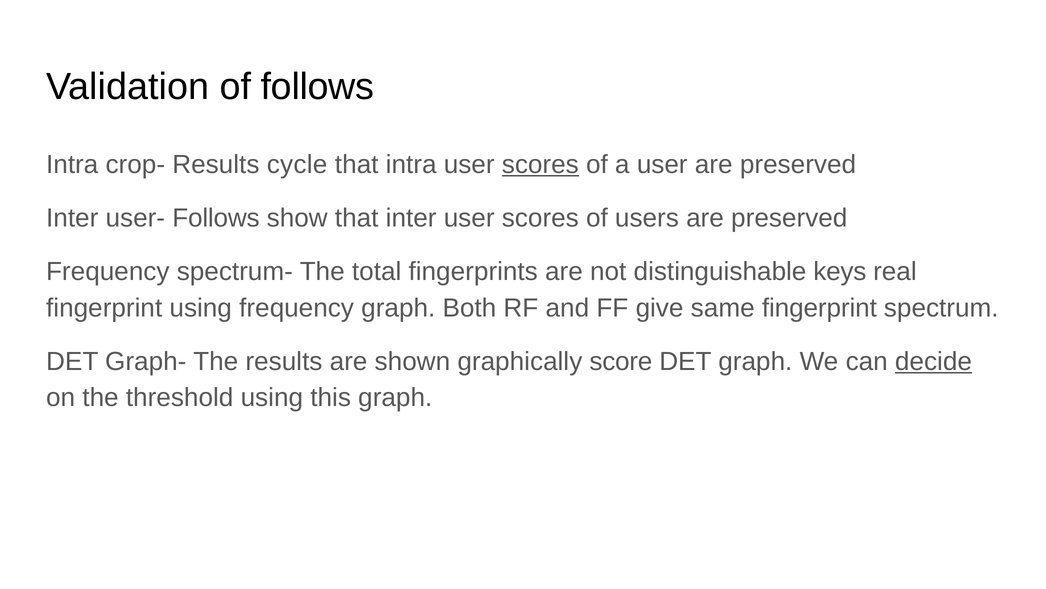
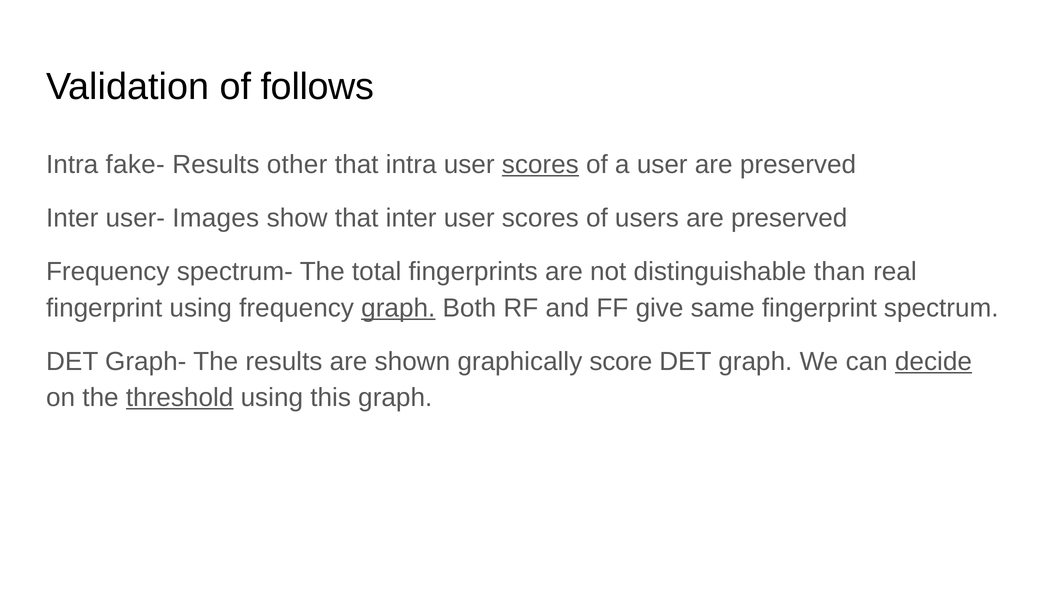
crop-: crop- -> fake- (135, 164)
cycle: cycle -> other (297, 164)
user- Follows: Follows -> Images (216, 218)
keys: keys -> than (840, 271)
graph underline: none -> present (398, 308)
threshold underline: none -> present (180, 397)
